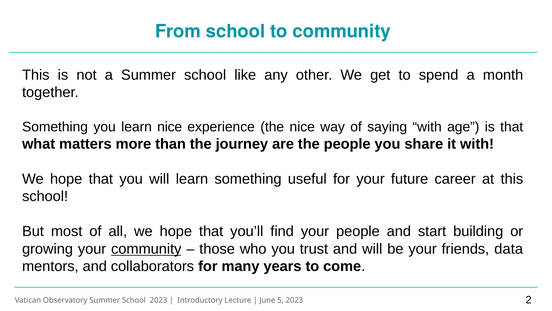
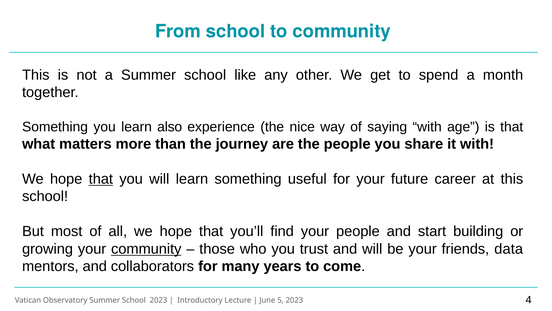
learn nice: nice -> also (170, 127)
that underline: none -> present (101, 179)
2: 2 -> 4 (529, 299)
